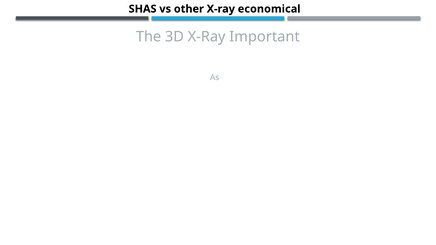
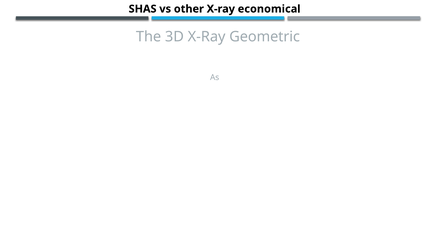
Important: Important -> Geometric (265, 37)
